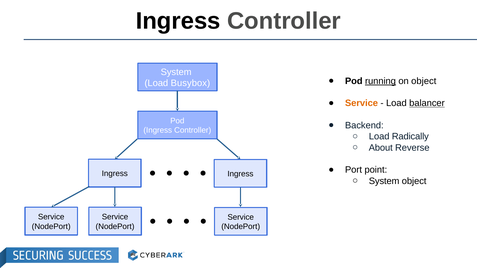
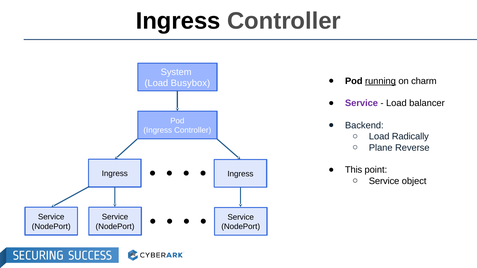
on object: object -> charm (424, 81)
Service colour: orange -> purple (362, 103)
balancer underline: present -> none (427, 103)
About: About -> Plane (381, 148)
Port: Port -> This (354, 170)
System: System -> Service (384, 181)
